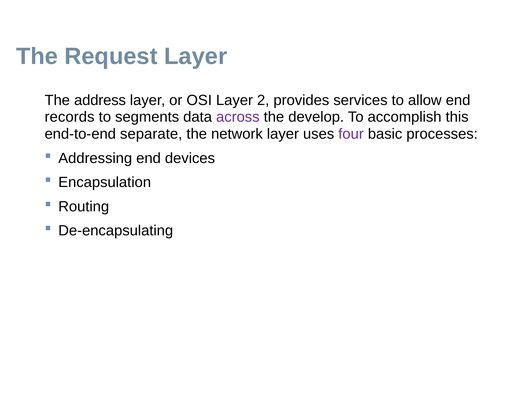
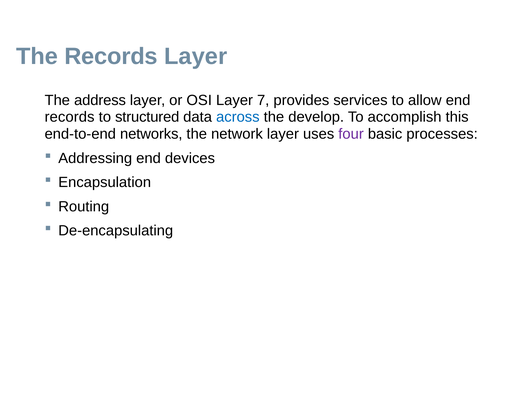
The Request: Request -> Records (111, 56)
2: 2 -> 7 (263, 100)
segments: segments -> structured (147, 117)
across colour: purple -> blue (238, 117)
separate: separate -> networks (151, 134)
